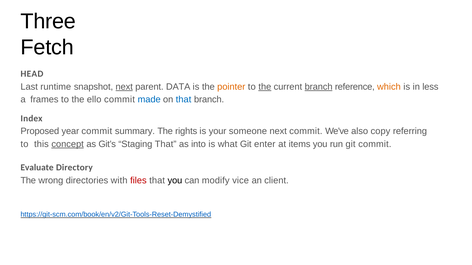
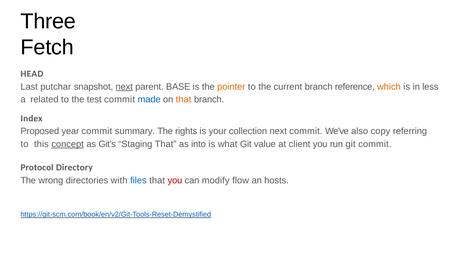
runtime: runtime -> putchar (56, 87)
DATA: DATA -> BASE (178, 87)
the underline: present -> none (265, 87)
branch underline: present -> none (319, 87)
frames: frames -> related (44, 100)
ello: ello -> test (94, 100)
that colour: blue -> orange (184, 100)
someone: someone -> collection (248, 132)
enter: enter -> value (265, 144)
items: items -> client (300, 144)
Evaluate: Evaluate -> Protocol (37, 168)
ﬁles colour: red -> blue (138, 181)
you colour: black -> red (175, 181)
vice: vice -> flow (241, 181)
client: client -> hosts (277, 181)
